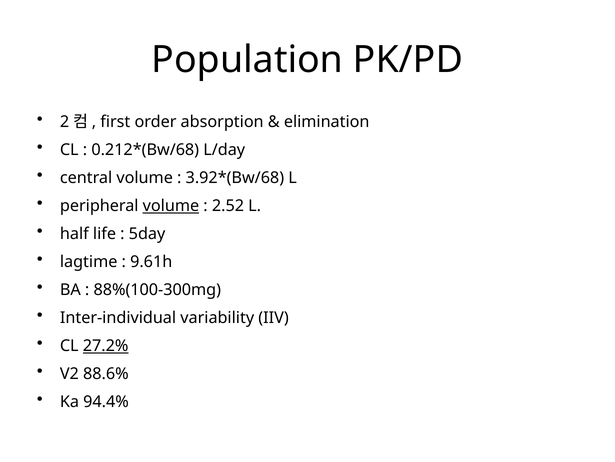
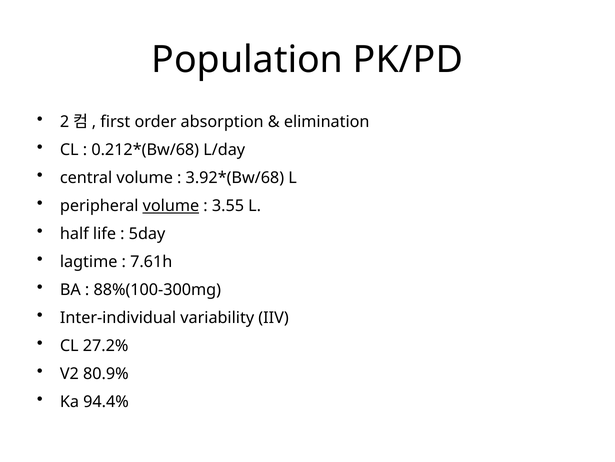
2.52: 2.52 -> 3.55 (228, 205)
9.61h: 9.61h -> 7.61h (151, 261)
27.2% underline: present -> none (106, 345)
88.6%: 88.6% -> 80.9% (106, 373)
